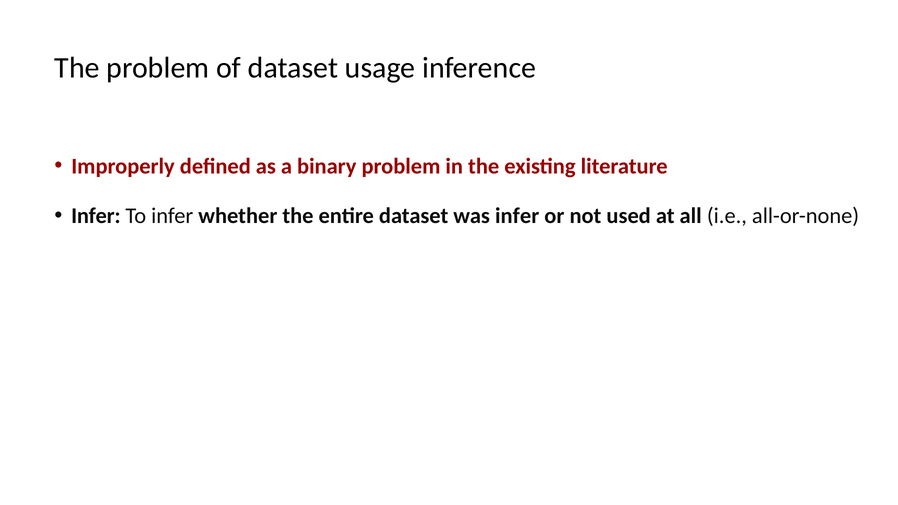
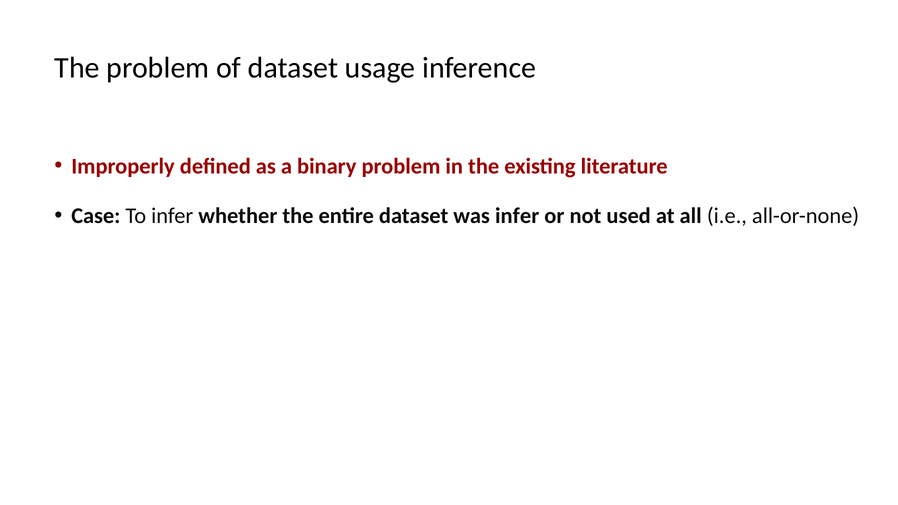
Infer: Infer -> Case (96, 216)
